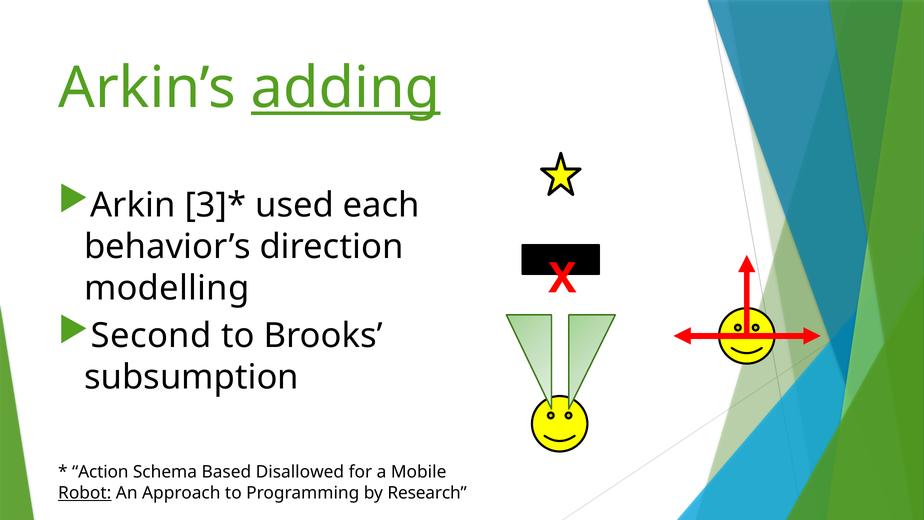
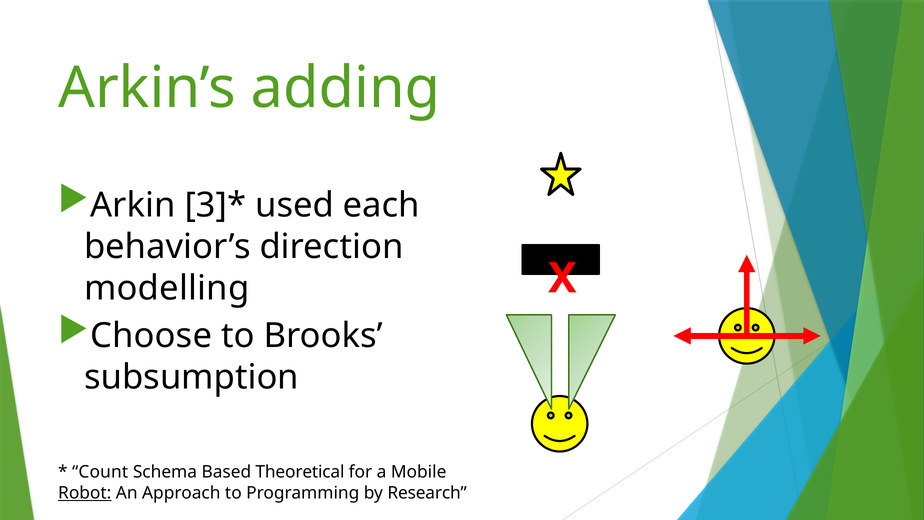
adding underline: present -> none (346, 88)
Second: Second -> Choose (151, 336)
Action: Action -> Count (100, 472)
Disallowed: Disallowed -> Theoretical (300, 472)
